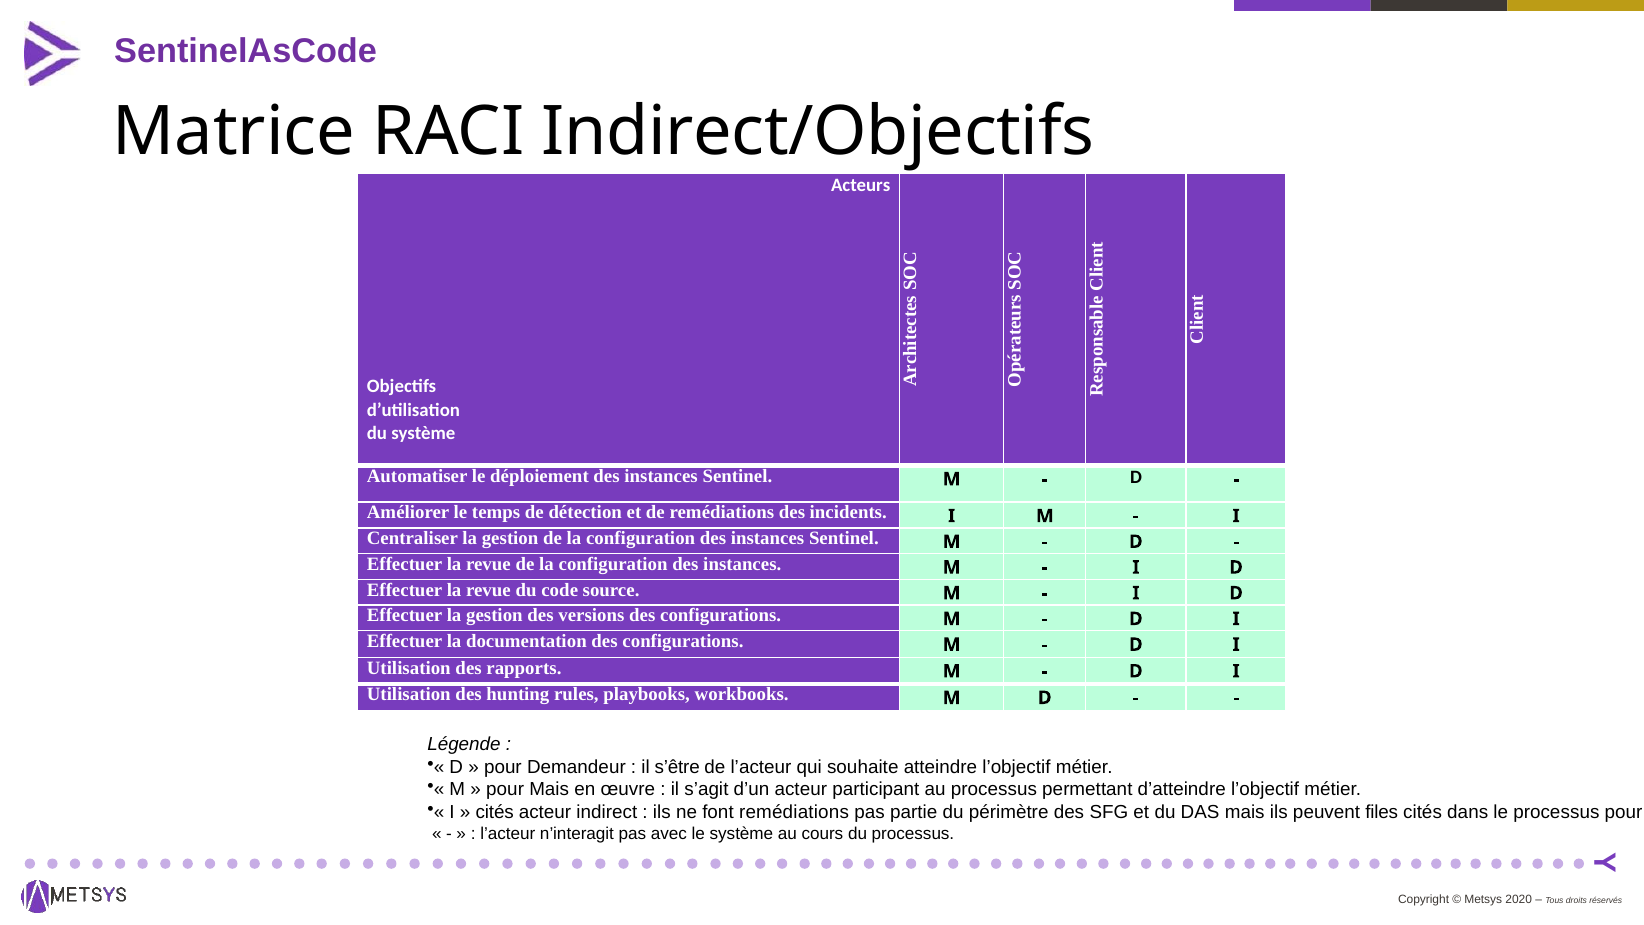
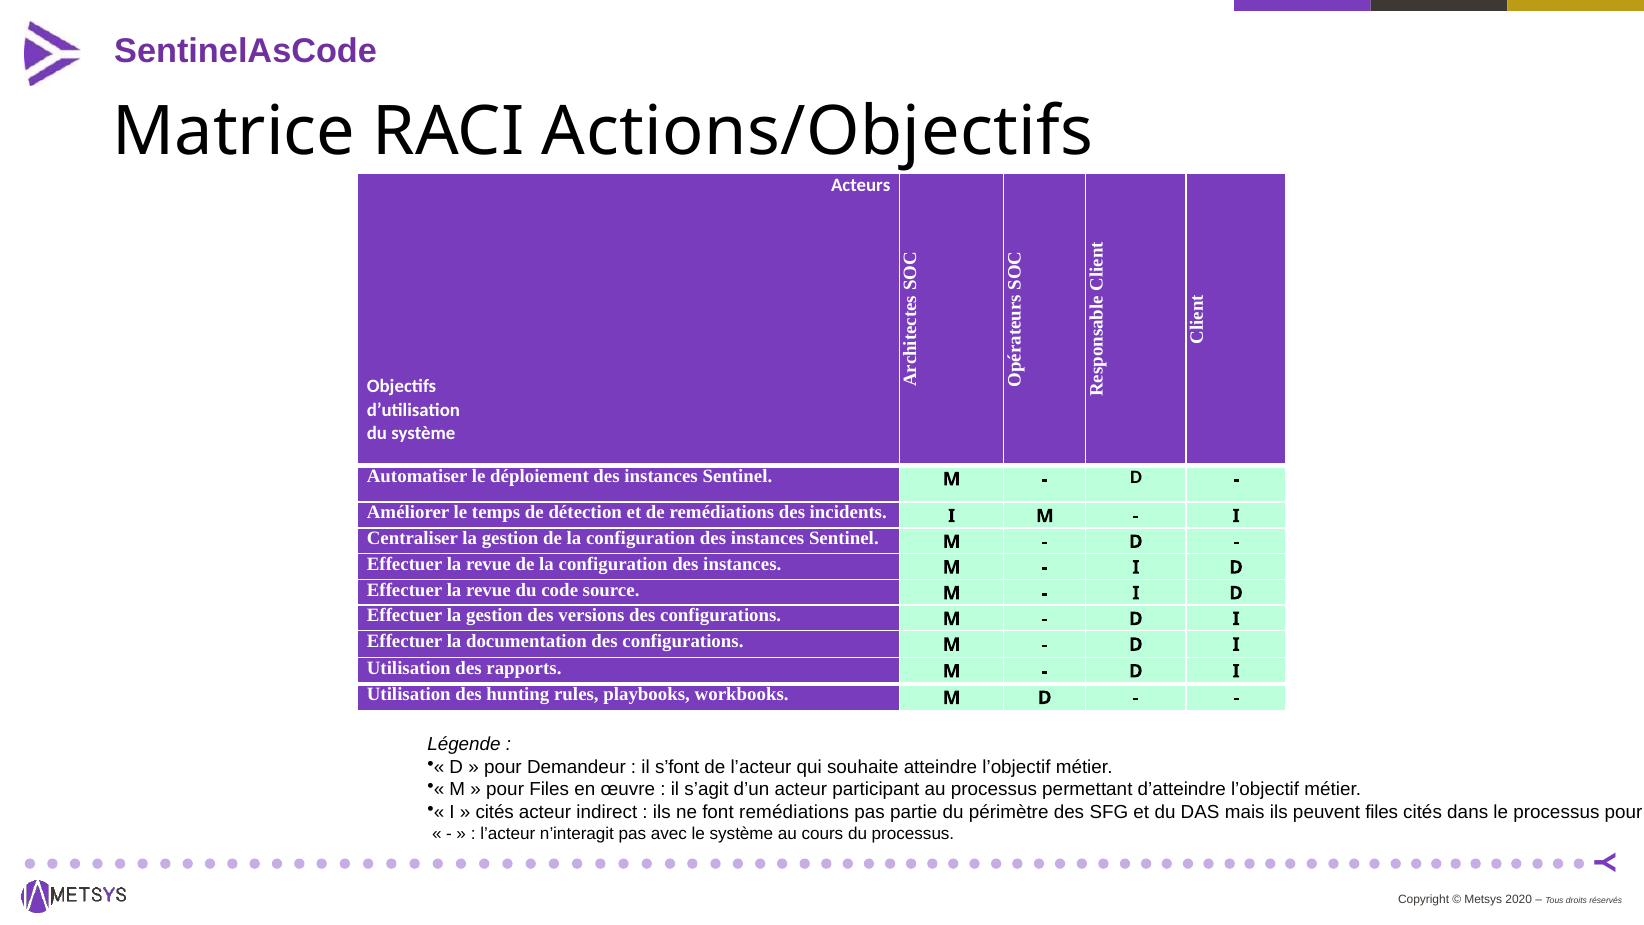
Indirect/Objectifs: Indirect/Objectifs -> Actions/Objectifs (818, 131)
s’être: s’être -> s’font (677, 767)
pour Mais: Mais -> Files (549, 789)
